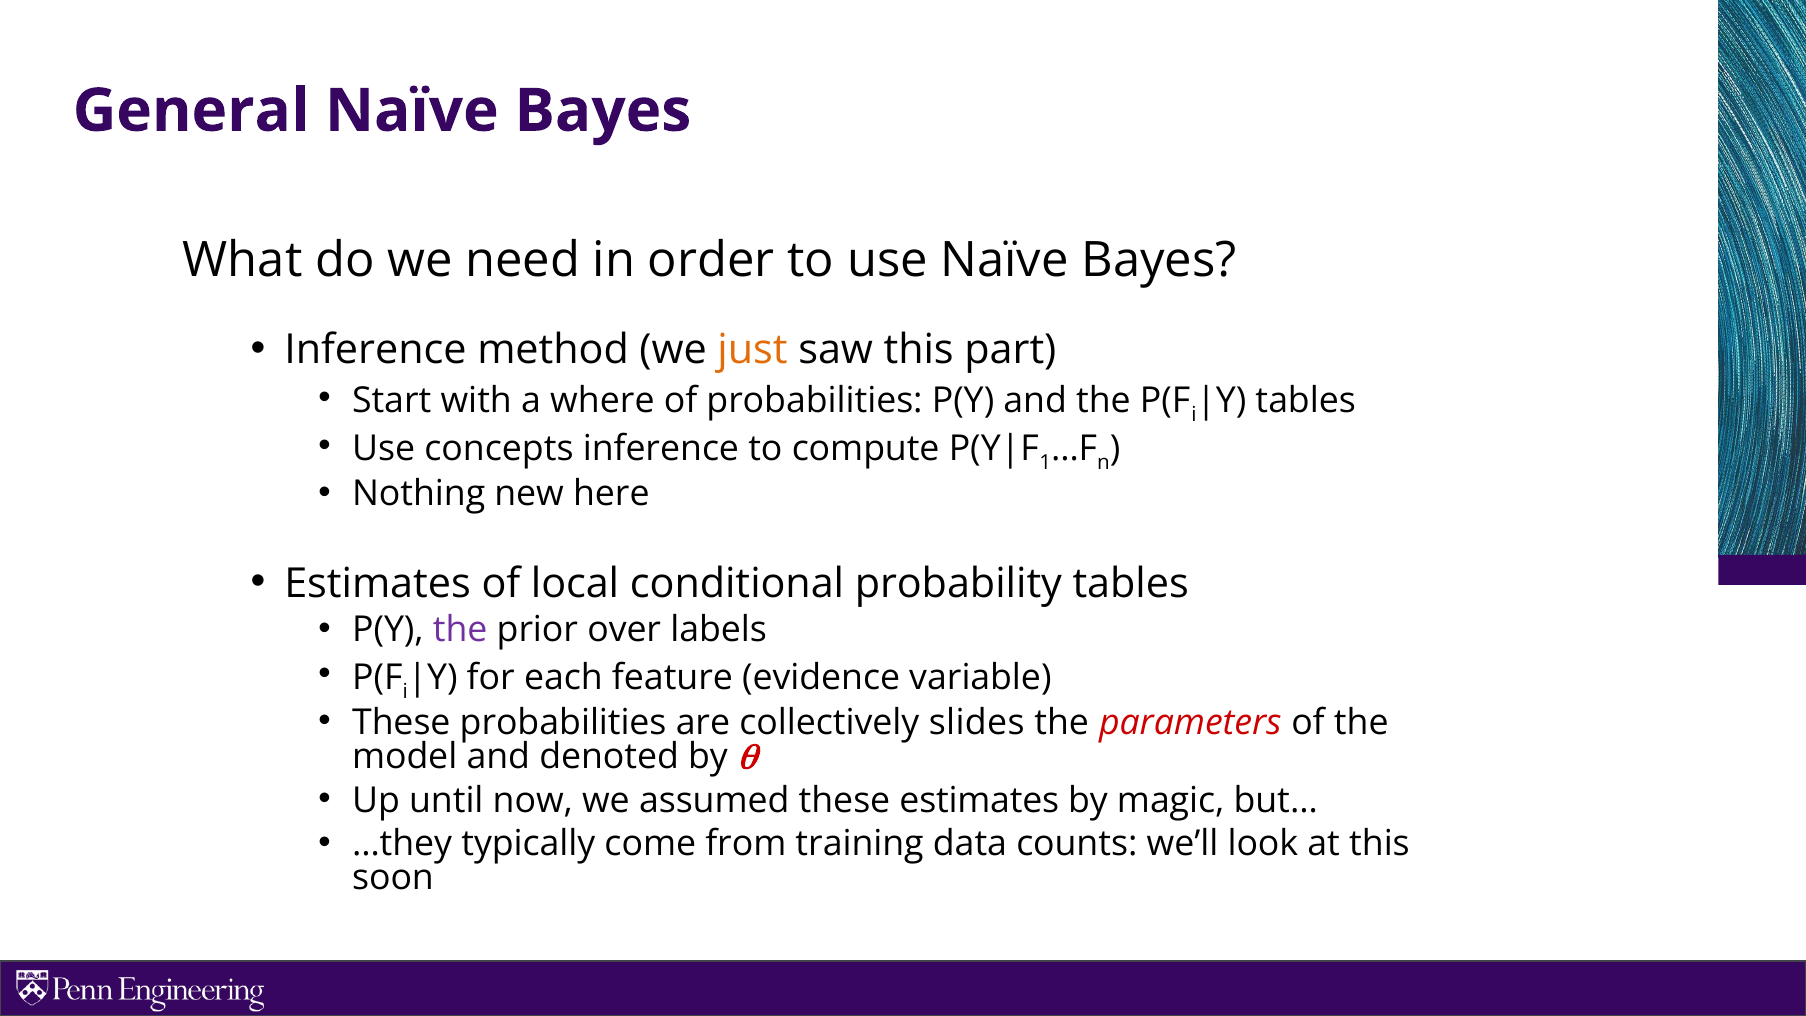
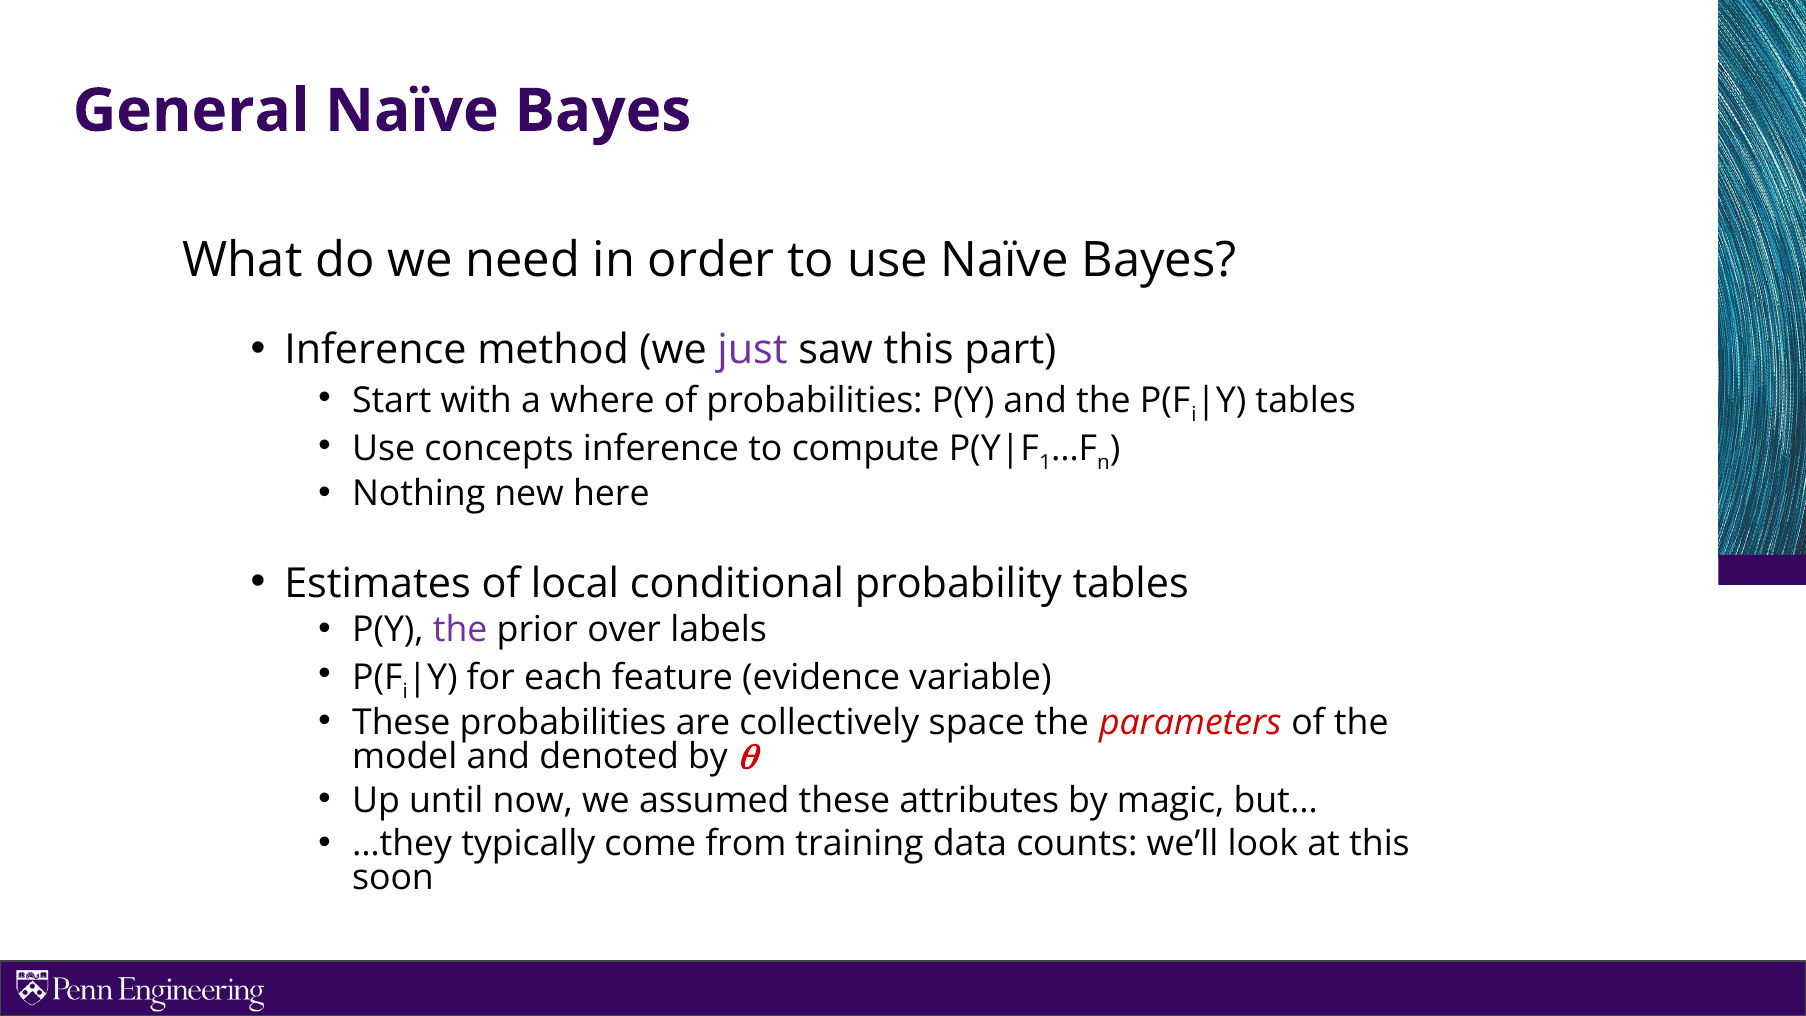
just colour: orange -> purple (753, 350)
slides: slides -> space (977, 722)
these estimates: estimates -> attributes (979, 800)
